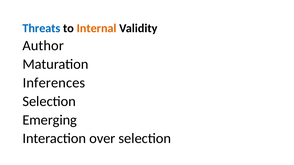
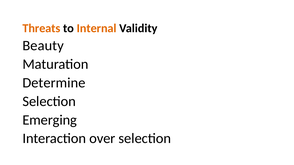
Threats colour: blue -> orange (41, 28)
Author: Author -> Beauty (43, 46)
Inferences: Inferences -> Determine (54, 83)
